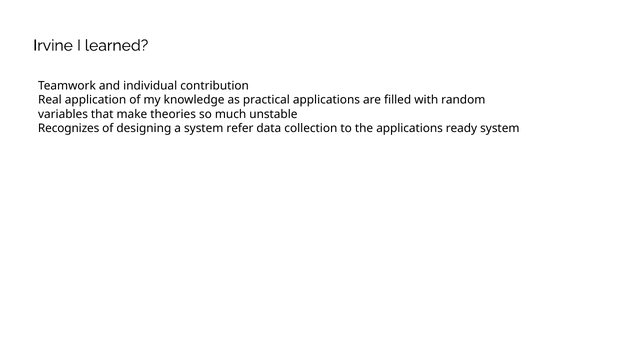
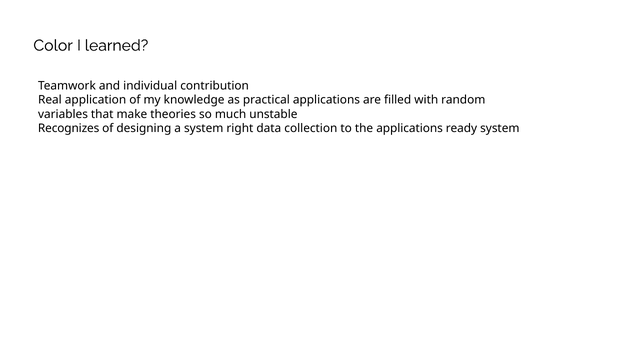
Irvine: Irvine -> Color (53, 46)
refer: refer -> right (240, 128)
